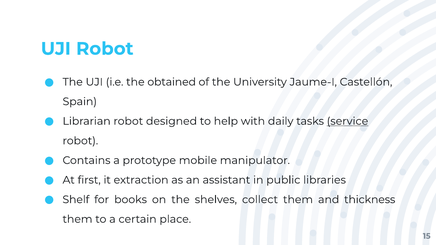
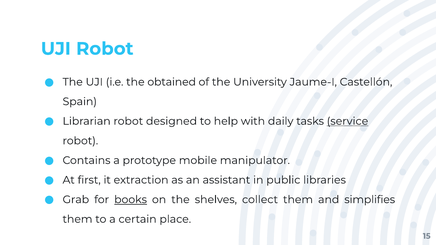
Shelf: Shelf -> Grab (76, 200)
books underline: none -> present (131, 200)
thickness: thickness -> simplifies (370, 200)
